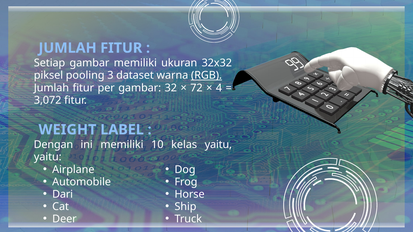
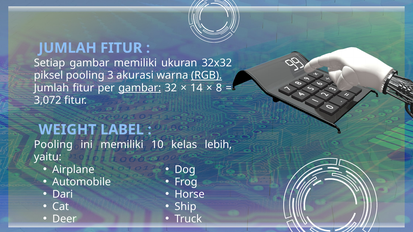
dataset: dataset -> akurasi (135, 76)
gambar underline: none -> present (140, 88)
72: 72 -> 14 (196, 88)
4: 4 -> 8 (219, 88)
Dengan: Dengan -> Pooling (53, 145)
kelas yaitu: yaitu -> lebih (218, 145)
